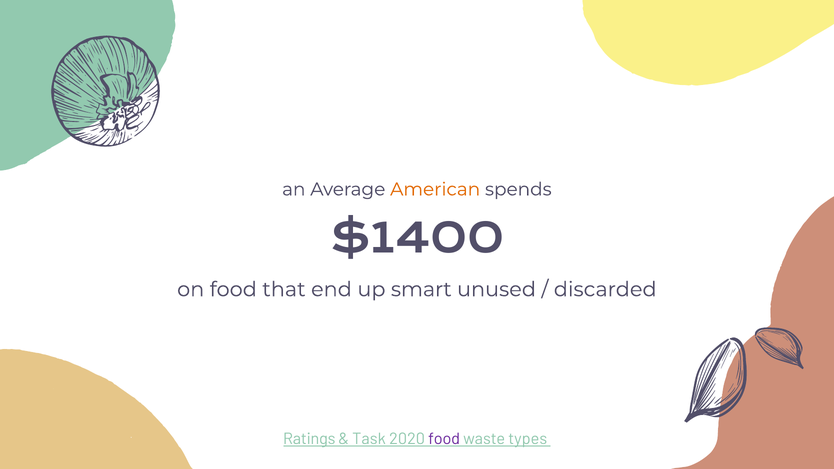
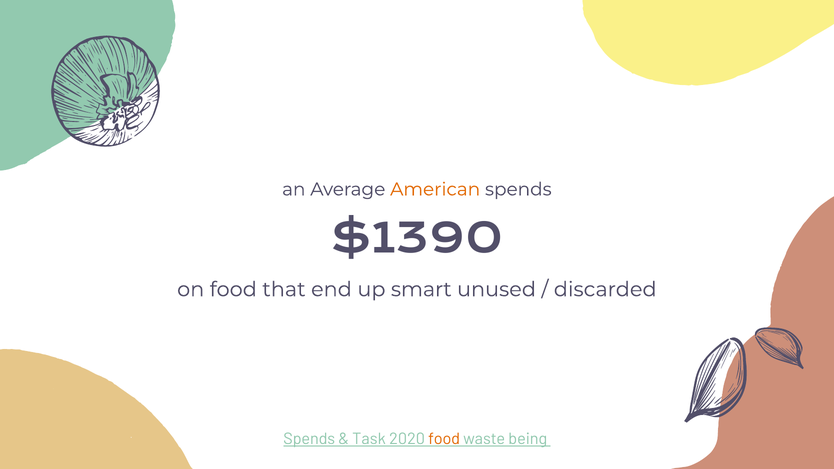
$1400: $1400 -> $1390 (417, 239)
Ratings: Ratings -> Spends (309, 439)
food colour: purple -> orange (444, 439)
types: types -> being (528, 439)
